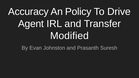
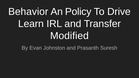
Accuracy: Accuracy -> Behavior (28, 12)
Agent: Agent -> Learn (31, 24)
